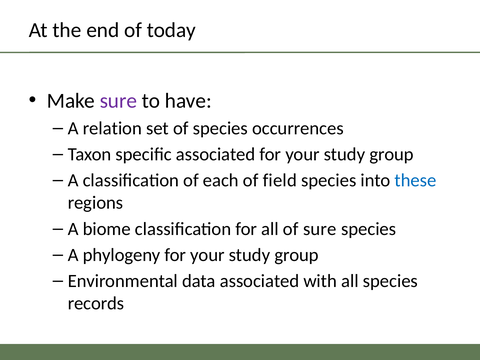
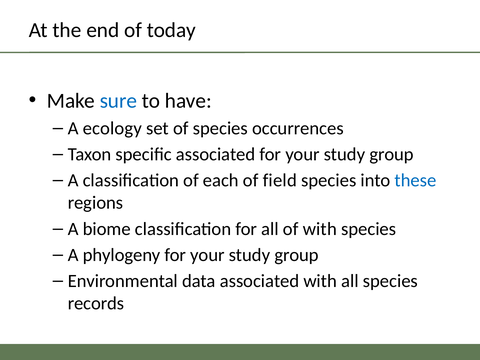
sure colour: purple -> blue (118, 101)
relation: relation -> ecology (112, 128)
of sure: sure -> with (320, 229)
